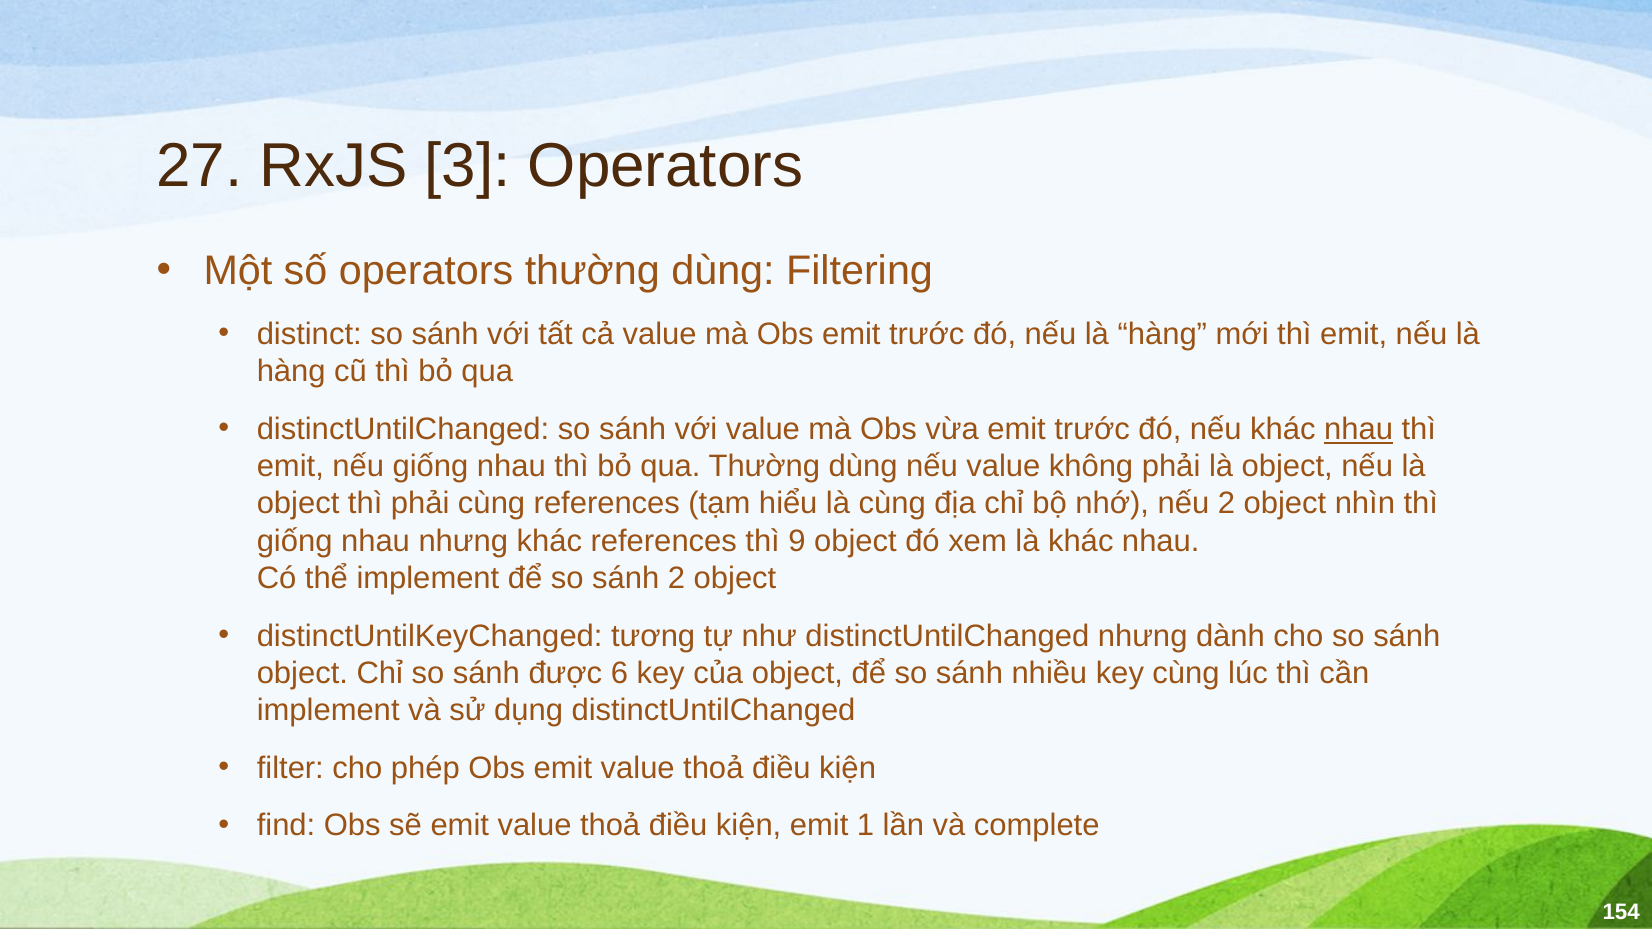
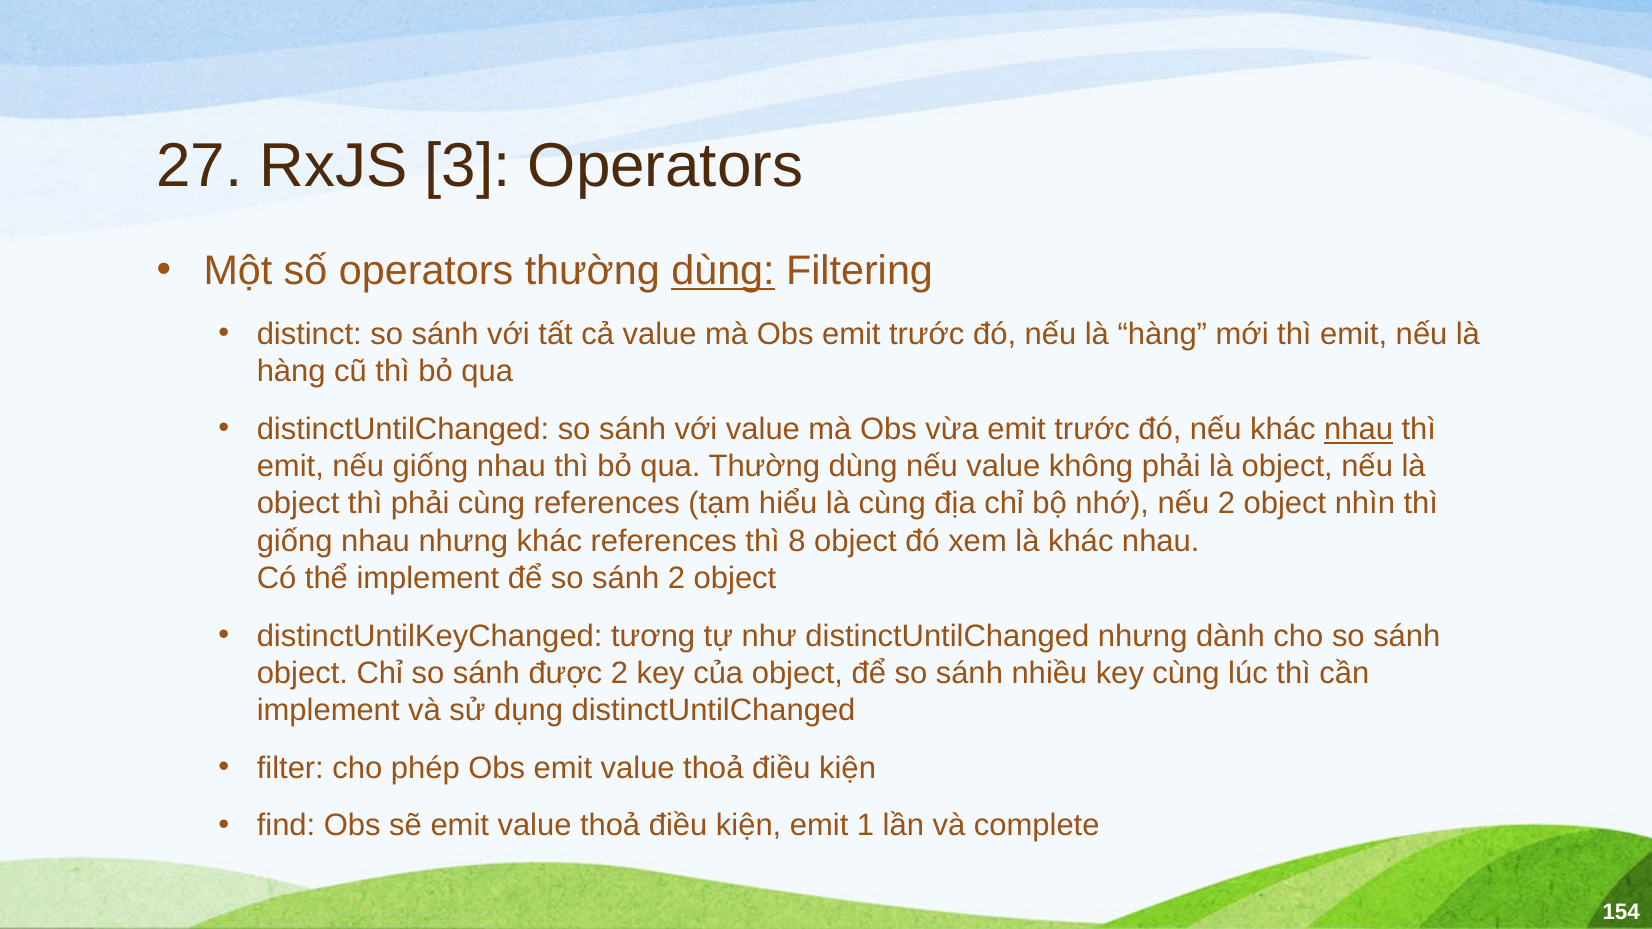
dùng underline: none -> present (723, 271)
9: 9 -> 8 (797, 541)
được 6: 6 -> 2 (619, 673)
